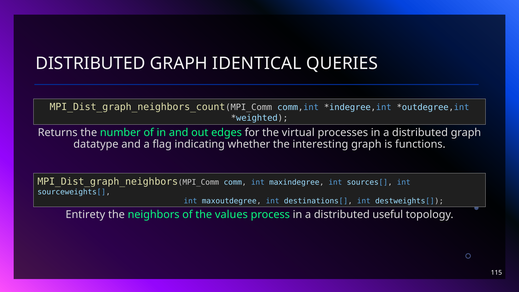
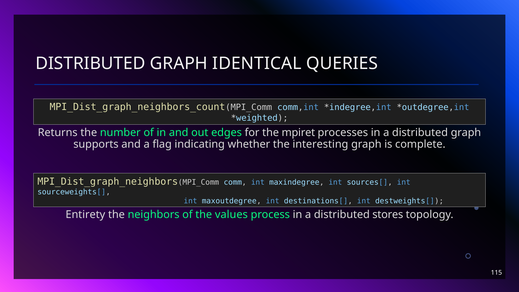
virtual: virtual -> mpiret (298, 133)
datatype: datatype -> supports (96, 144)
functions: functions -> complete (420, 144)
useful: useful -> stores (388, 214)
